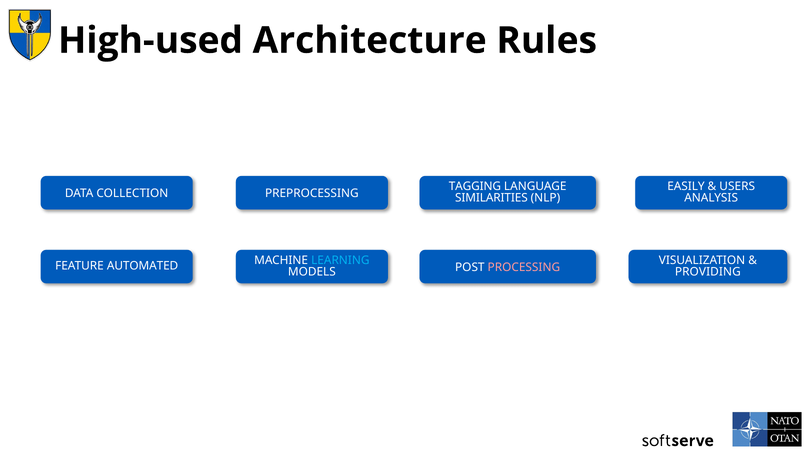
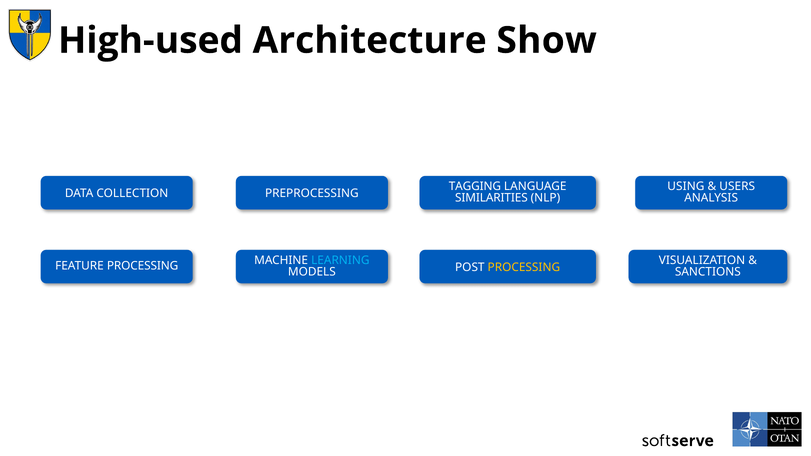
Rules: Rules -> Show (547, 41)
EASILY: EASILY -> USING (686, 187)
FEATURE AUTOMATED: AUTOMATED -> PROCESSING (143, 266)
PROCESSING colour: pink -> yellow (524, 267)
PROVIDING: PROVIDING -> SANCTIONS (708, 272)
